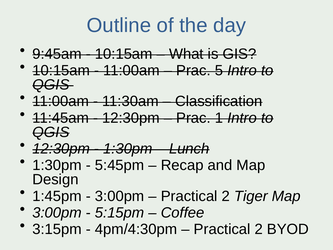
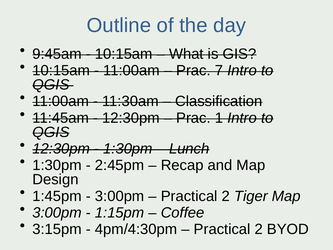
5: 5 -> 7 (219, 70)
5:45pm: 5:45pm -> 2:45pm (120, 165)
5:15pm: 5:15pm -> 1:15pm (120, 213)
